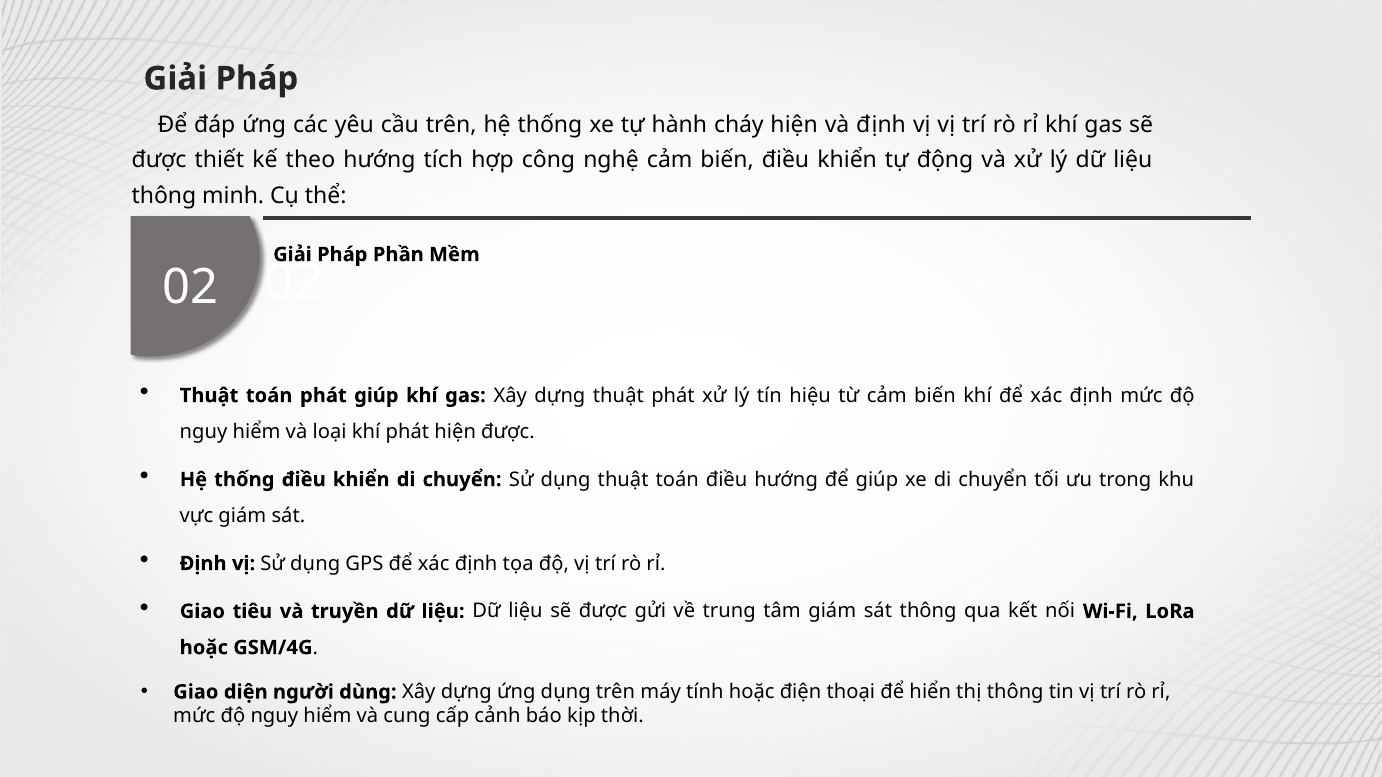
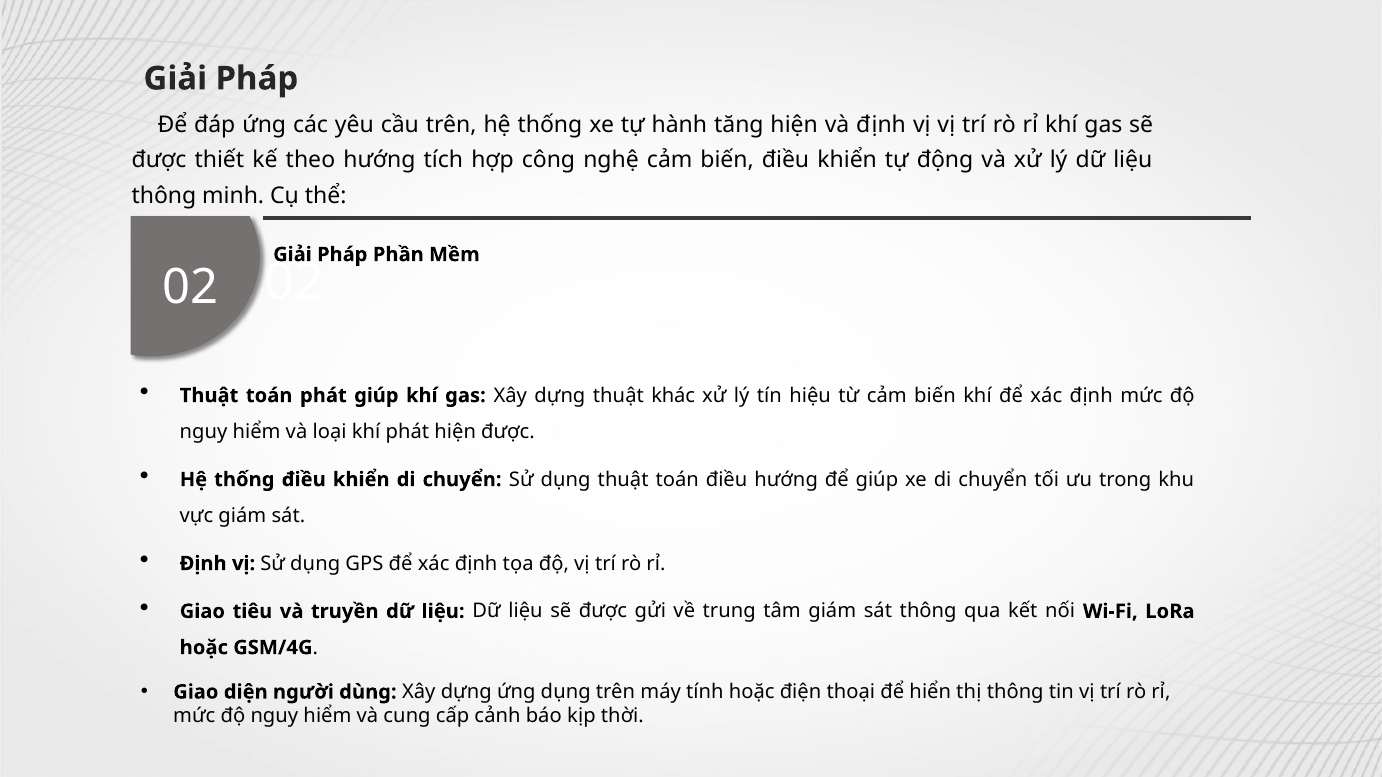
cháy: cháy -> tăng (739, 125)
thuật phát: phát -> khác (673, 396)
